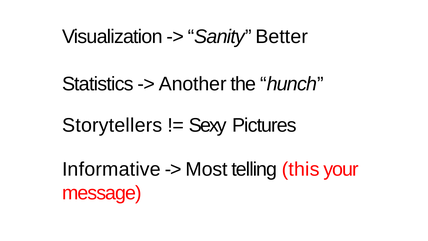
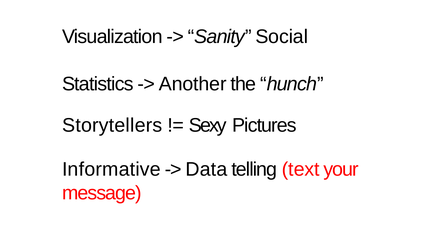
Better: Better -> Social (282, 37)
Most: Most -> Data (206, 169)
this: this -> text (301, 169)
